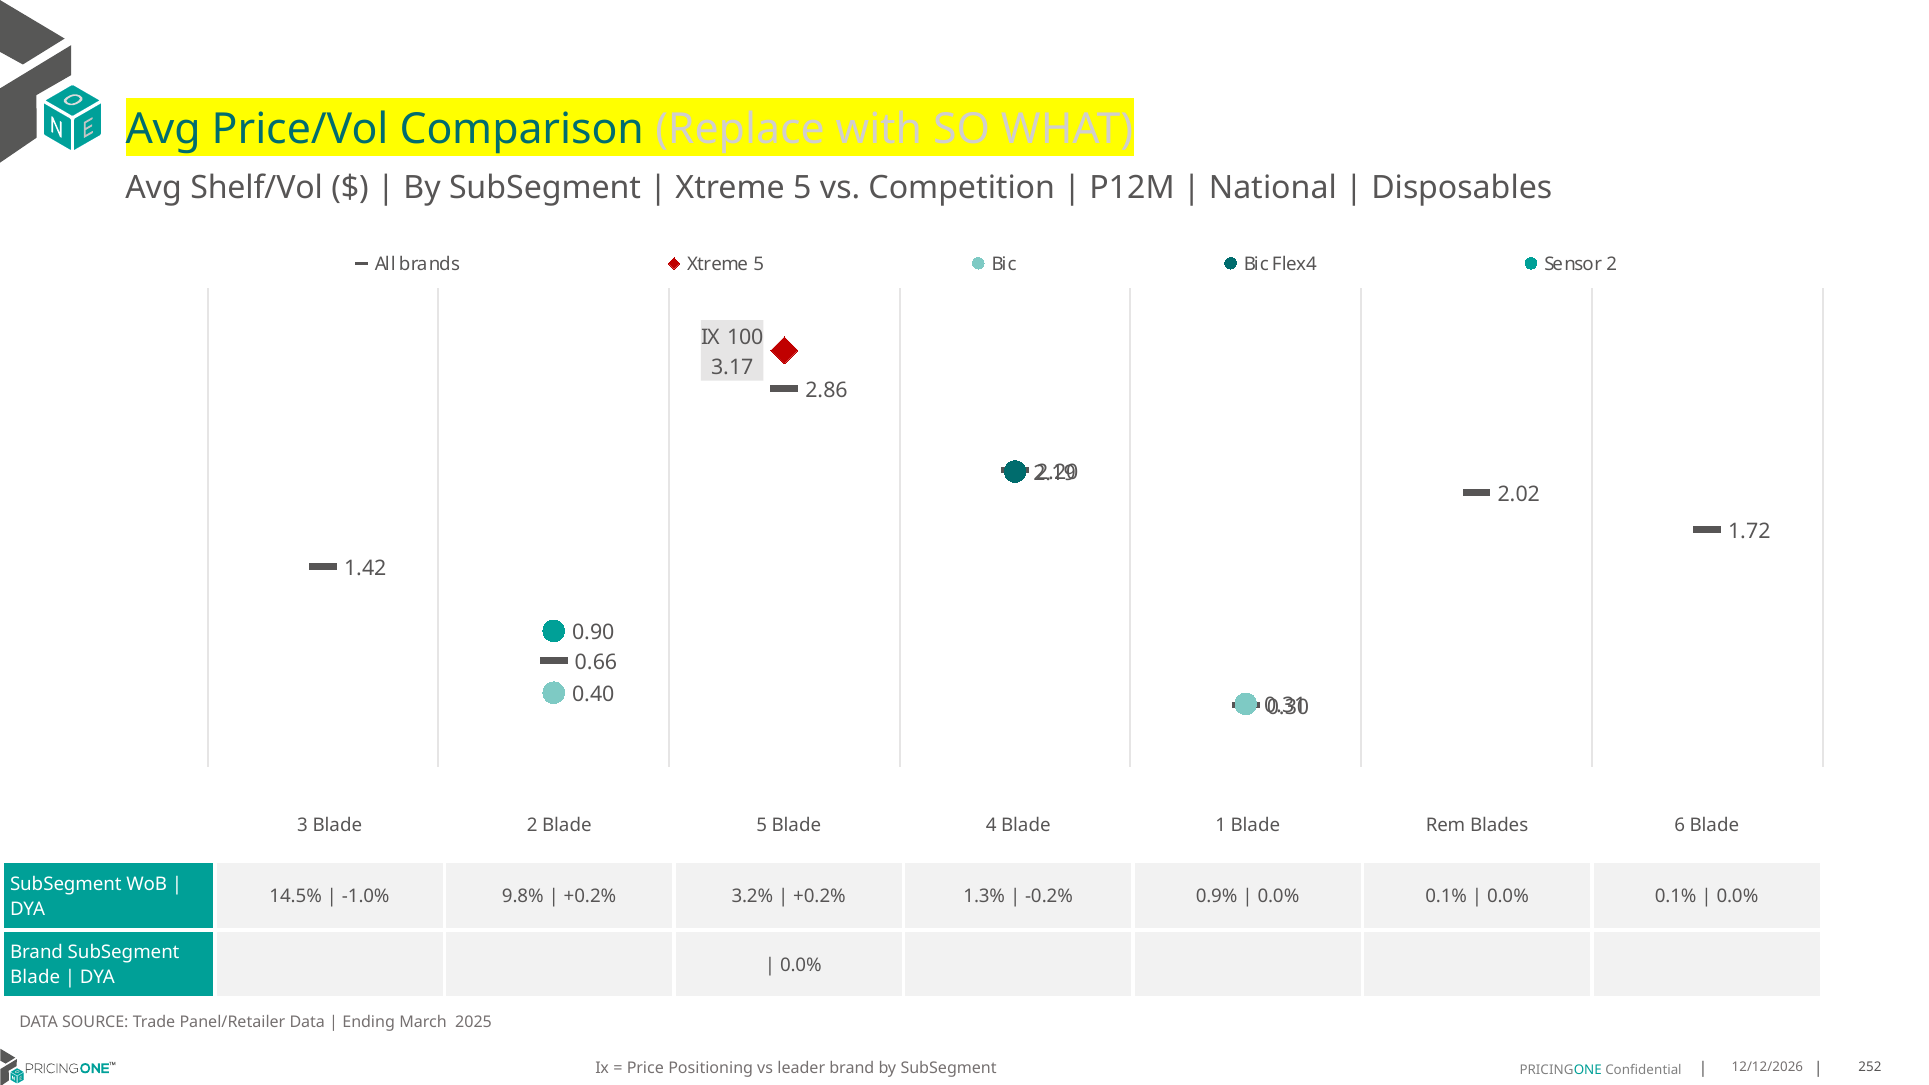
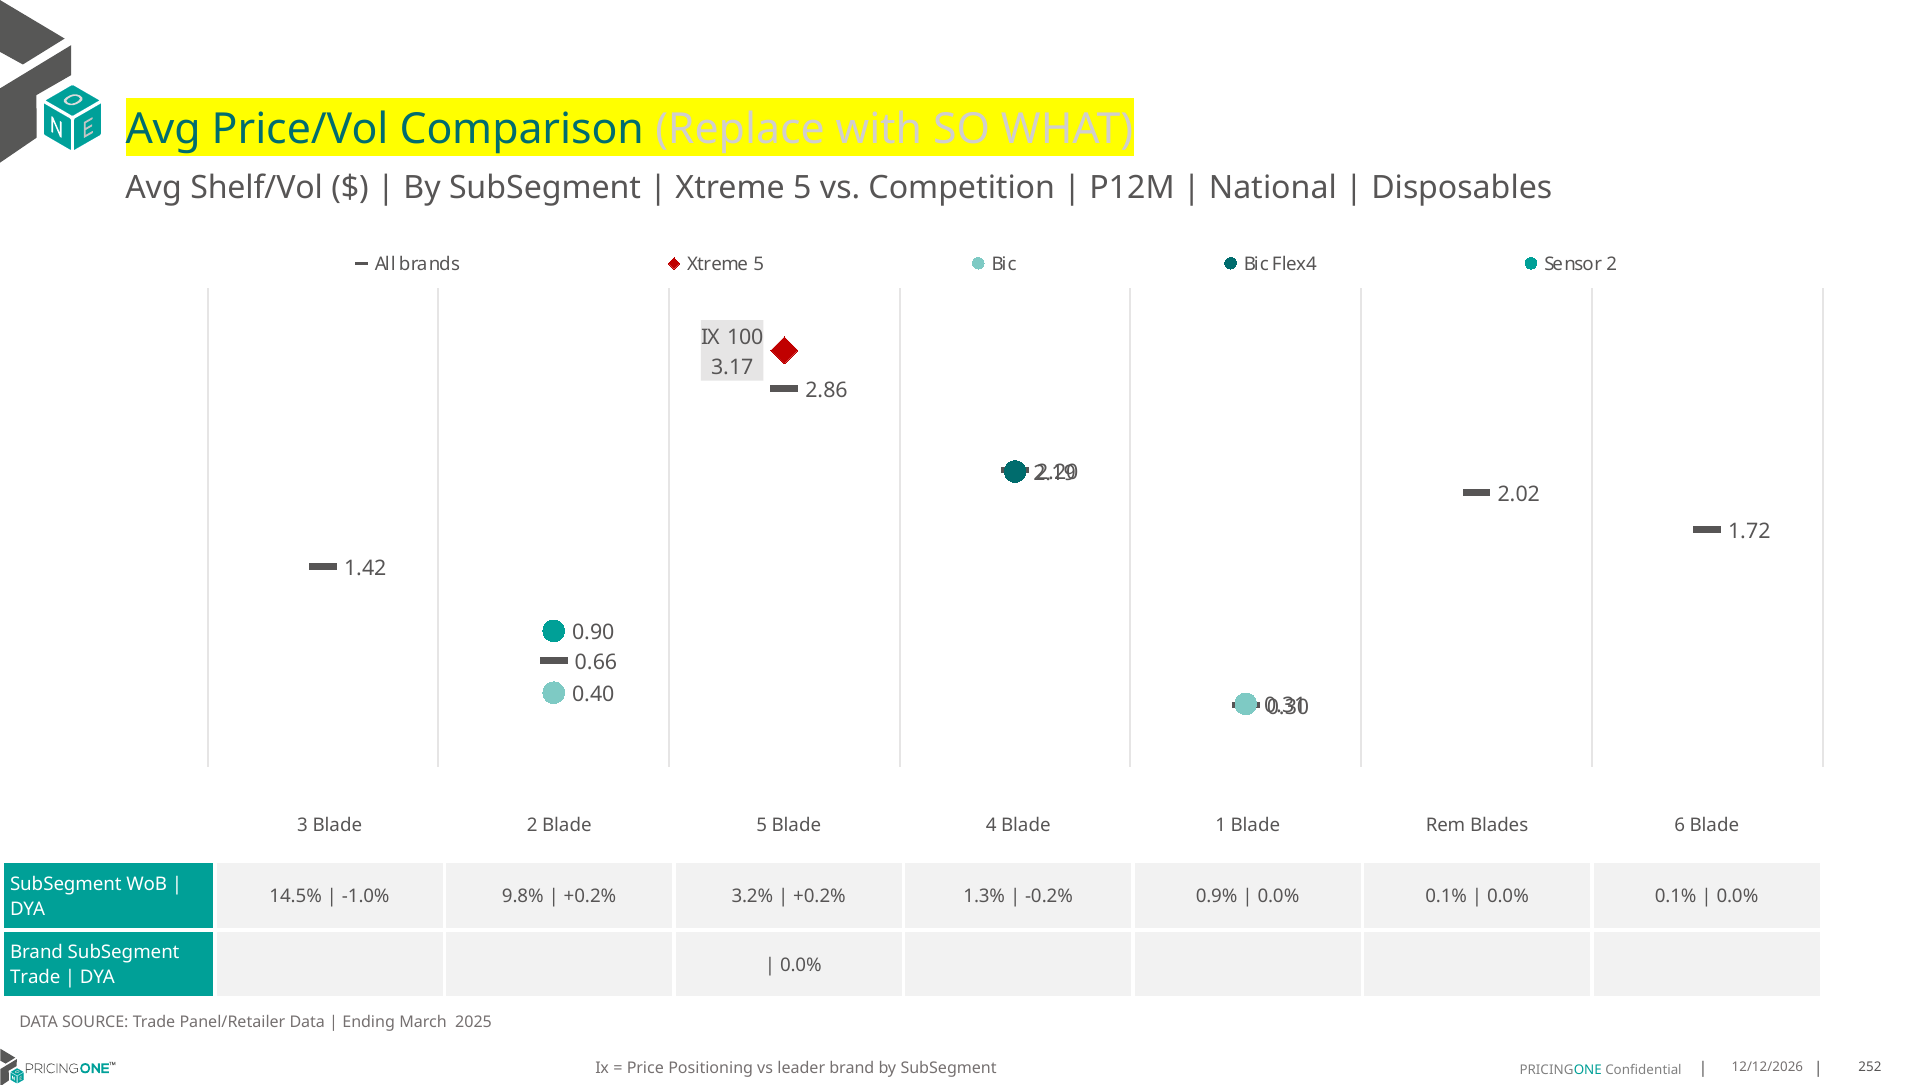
Blade: Blade -> Trade (35, 978)
